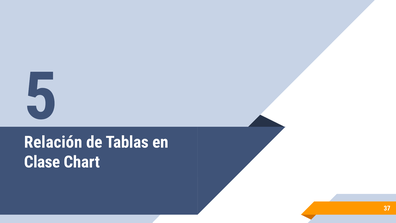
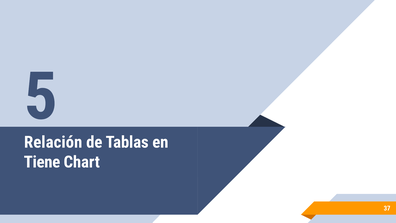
Clase: Clase -> Tiene (42, 162)
